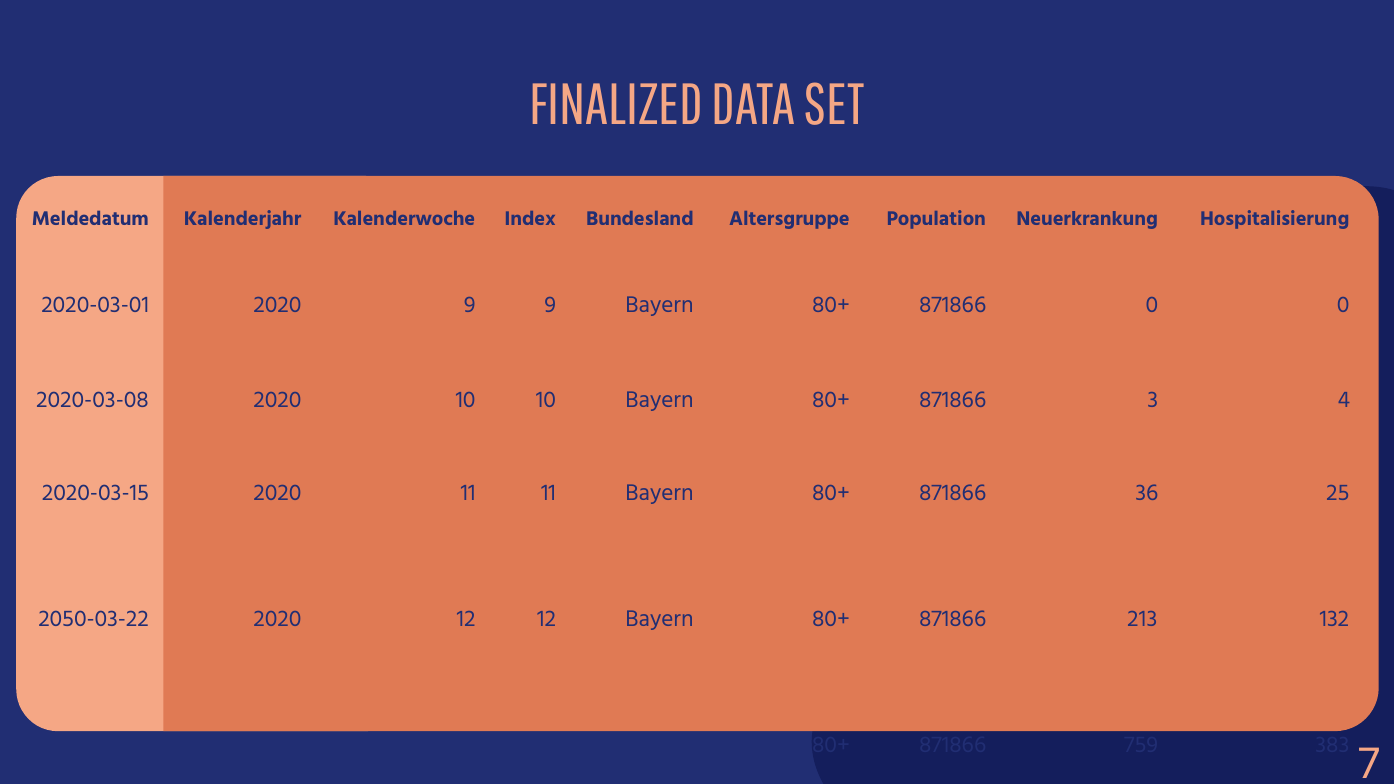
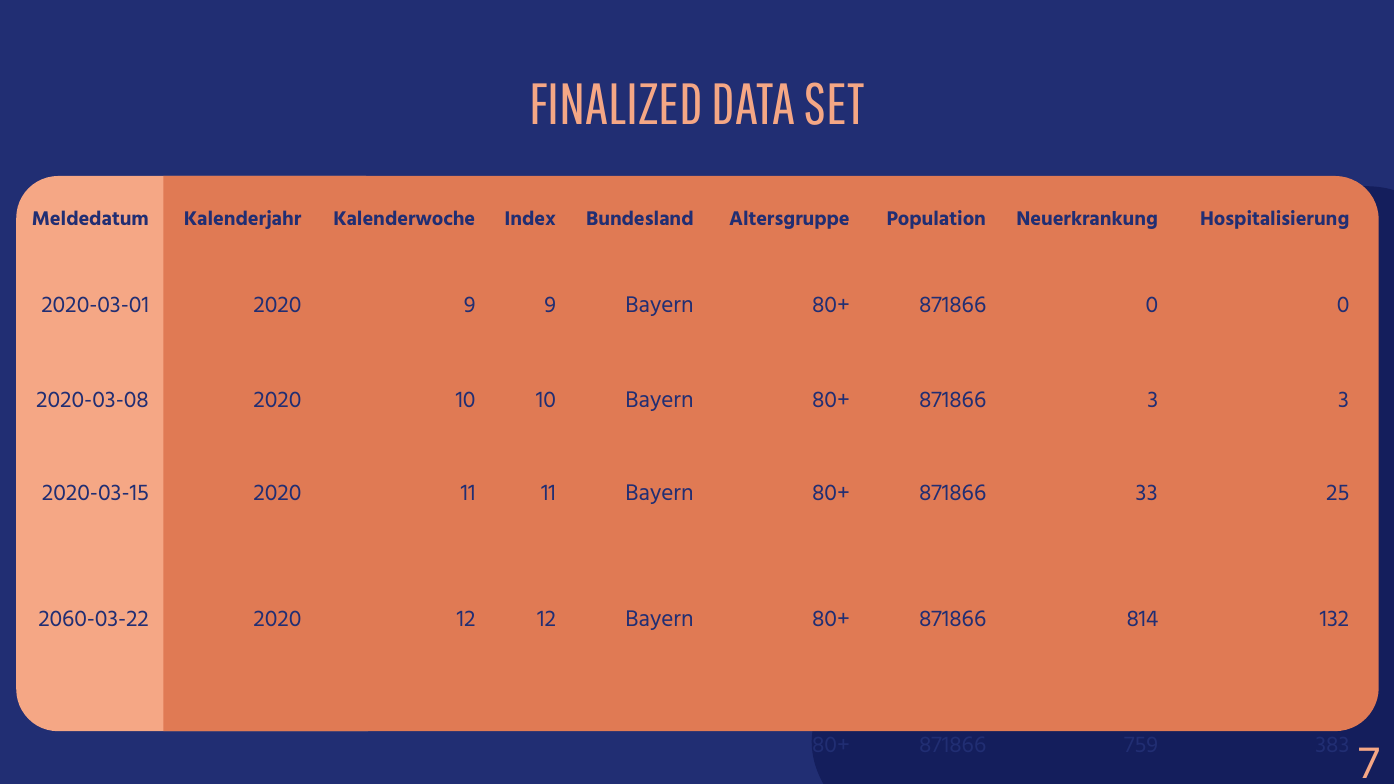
3 4: 4 -> 3 (1344, 400)
36: 36 -> 33 (1147, 493)
2050-03-22: 2050-03-22 -> 2060-03-22 (94, 619)
213: 213 -> 814 (1143, 619)
